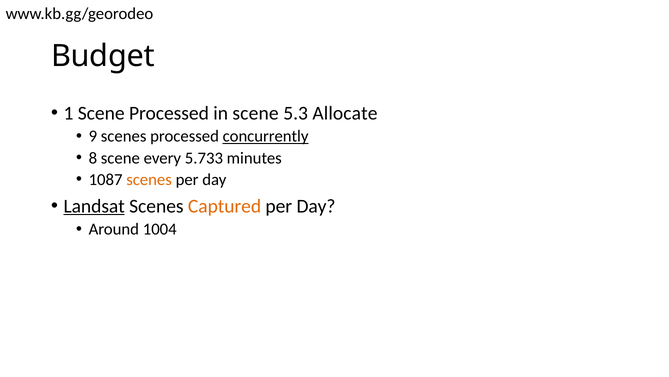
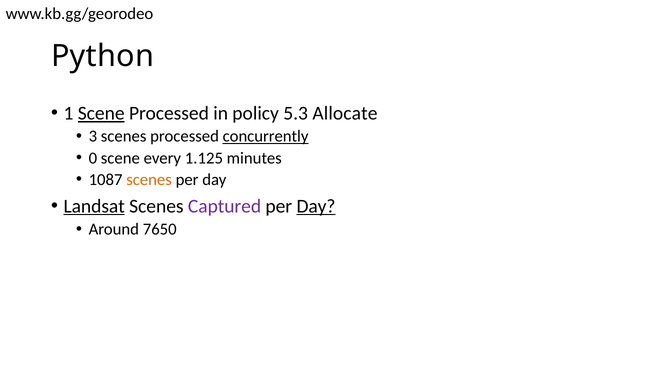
Budget: Budget -> Python (103, 56)
Scene underline: none -> present (101, 113)
in scene: scene -> policy (256, 113)
9: 9 -> 3 (93, 136)
8: 8 -> 0 (93, 158)
5.733: 5.733 -> 1.125 (204, 158)
Captured colour: orange -> purple (225, 206)
Day underline: none -> present (316, 206)
1004: 1004 -> 7650 (160, 229)
